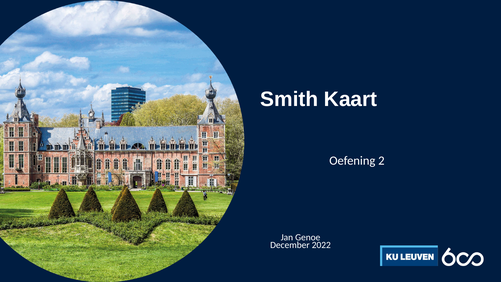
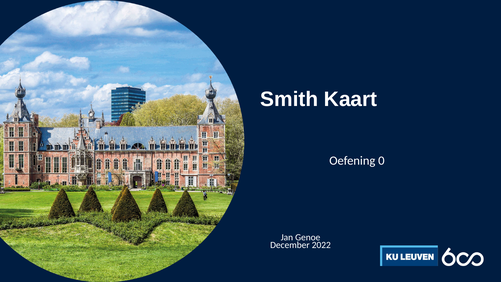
2: 2 -> 0 (381, 161)
